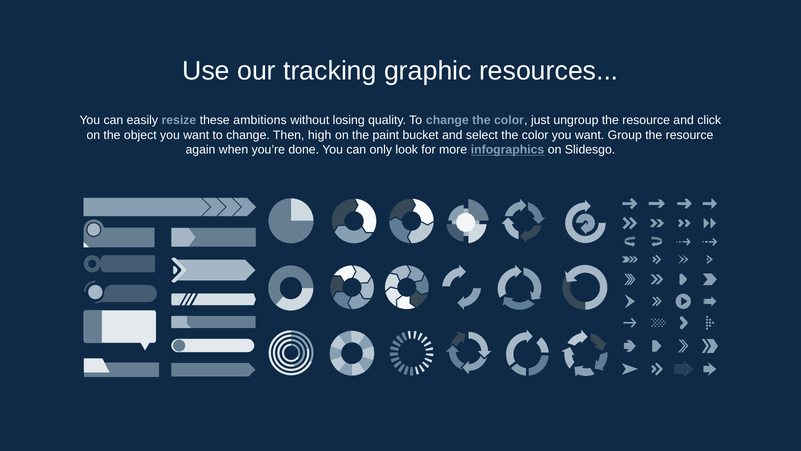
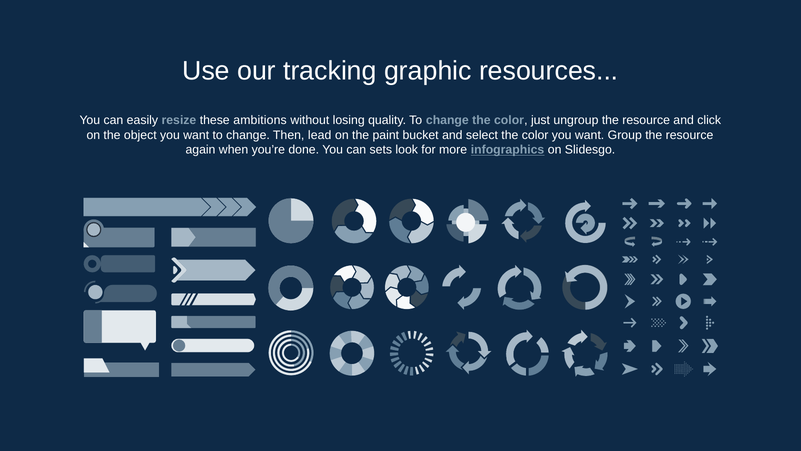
high: high -> lead (320, 135)
only: only -> sets (381, 150)
